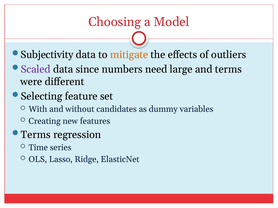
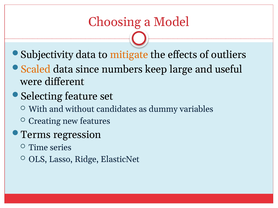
Scaled colour: purple -> orange (36, 69)
need: need -> keep (156, 69)
and terms: terms -> useful (229, 69)
